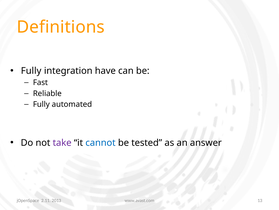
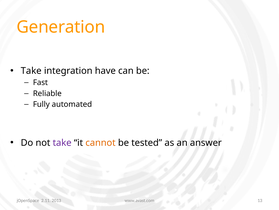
Definitions: Definitions -> Generation (61, 27)
Fully: Fully -> Take (31, 71)
cannot colour: blue -> orange (100, 142)
